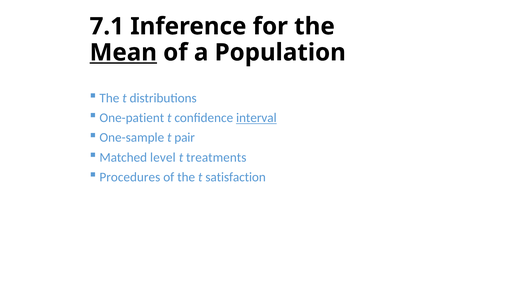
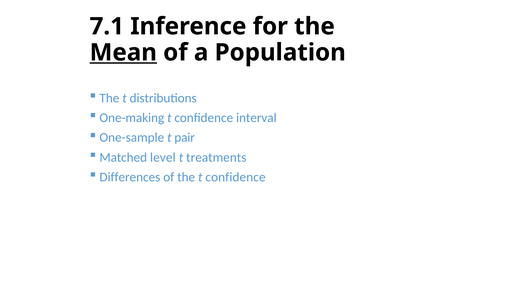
One-patient: One-patient -> One-making (132, 118)
interval underline: present -> none (256, 118)
Procedures: Procedures -> Differences (130, 177)
the t satisfaction: satisfaction -> confidence (235, 177)
